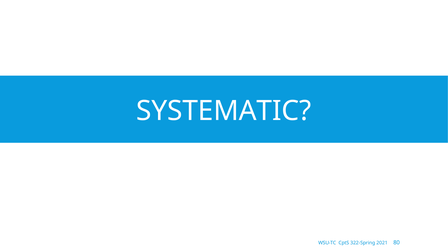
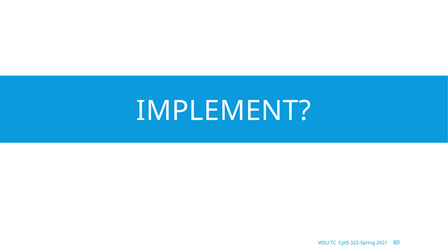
SYSTEMATIC: SYSTEMATIC -> IMPLEMENT (224, 111)
